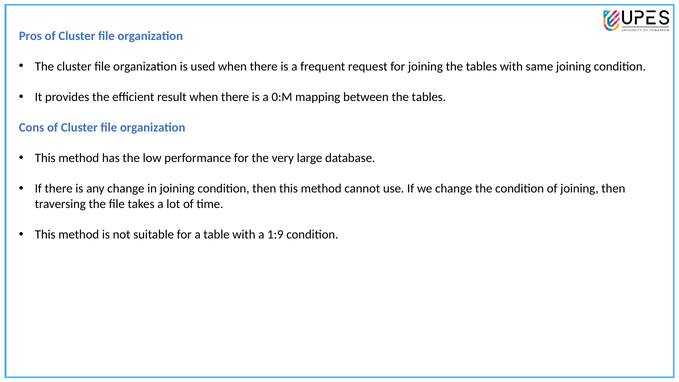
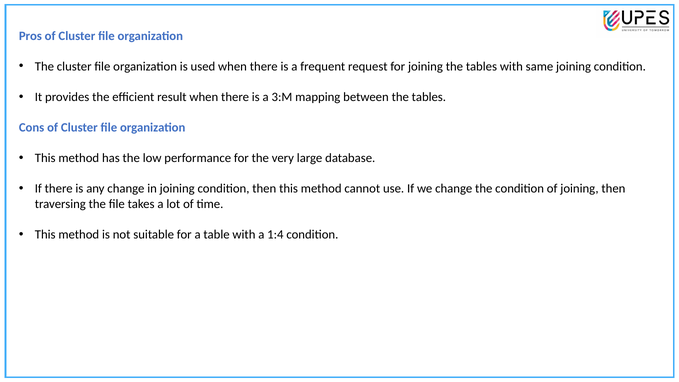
0:M: 0:M -> 3:M (282, 97)
1:9: 1:9 -> 1:4 (275, 234)
